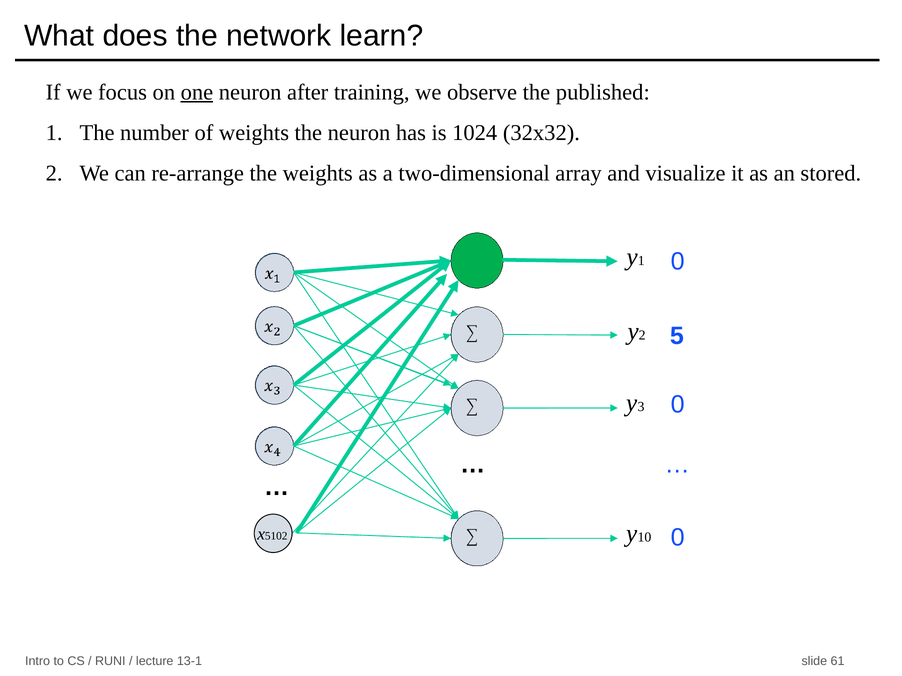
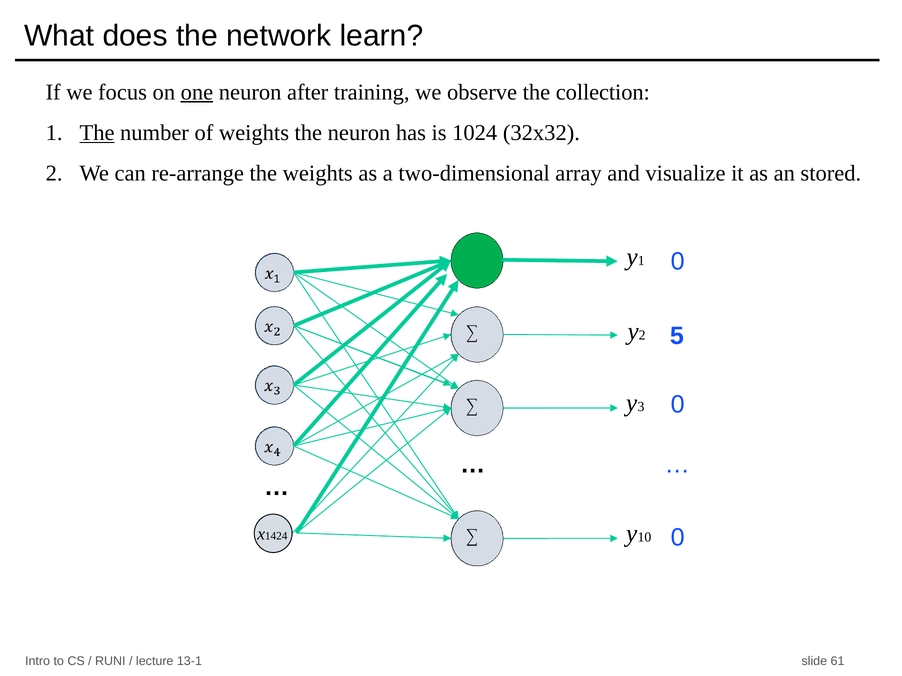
published: published -> collection (603, 92)
The underline: none -> present (97, 133)
5102: 5102 -> 1424 (276, 537)
